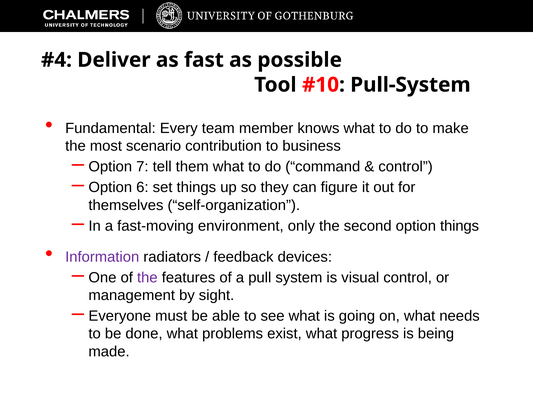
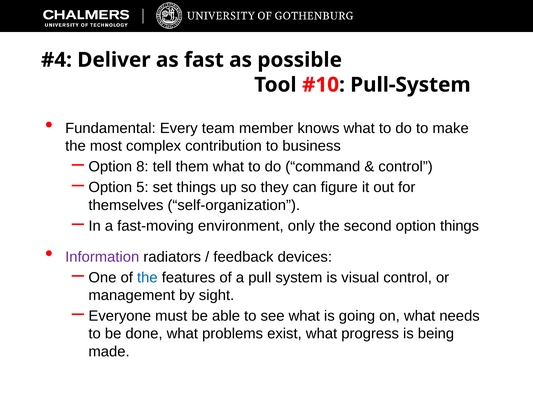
scenario: scenario -> complex (154, 146)
7: 7 -> 8 (142, 167)
6: 6 -> 5 (142, 188)
the colour: purple -> blue (147, 278)
